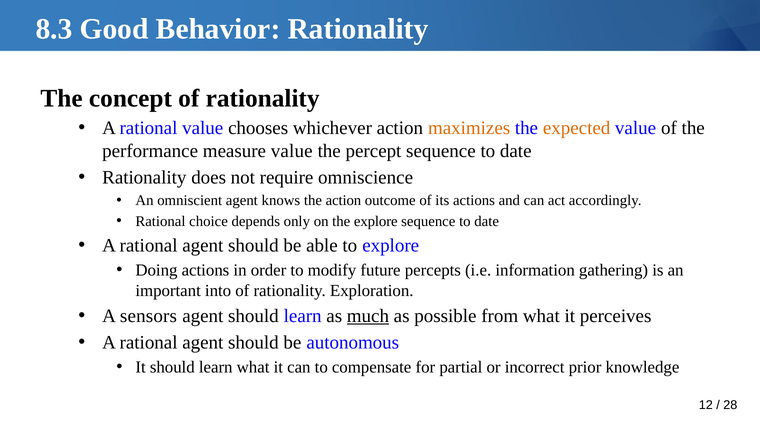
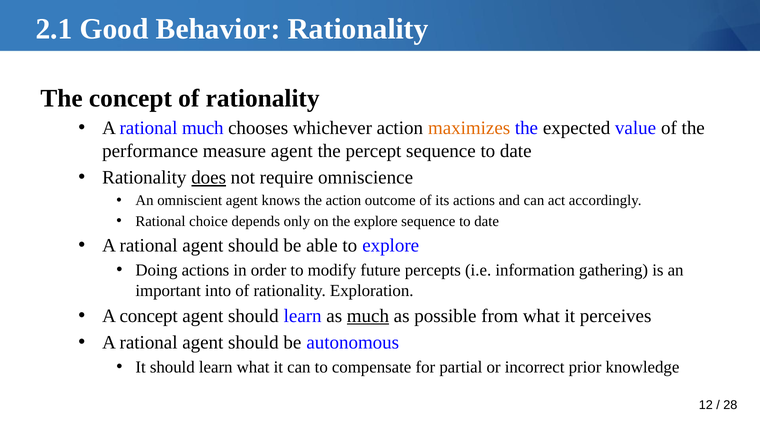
8.3: 8.3 -> 2.1 (54, 29)
rational value: value -> much (203, 128)
expected colour: orange -> black (577, 128)
measure value: value -> agent (292, 151)
does underline: none -> present (209, 178)
A sensors: sensors -> concept (149, 316)
